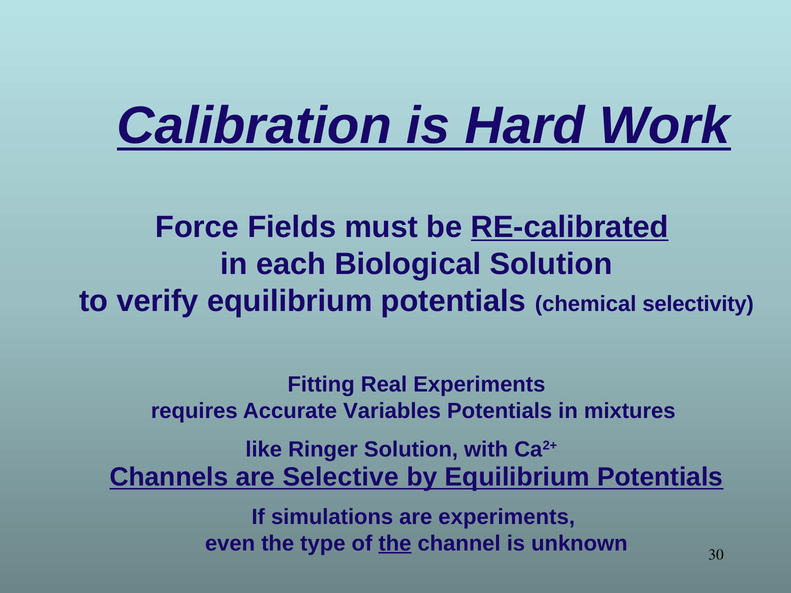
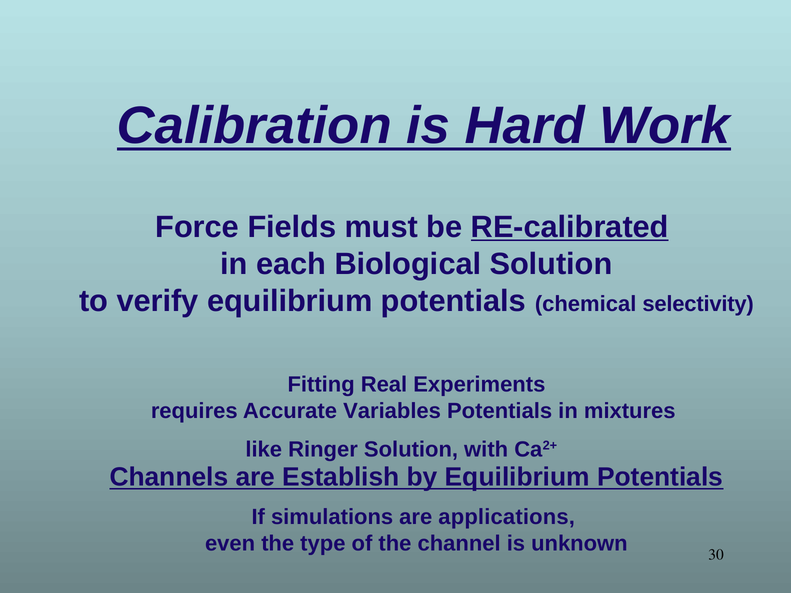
Selective: Selective -> Establish (341, 477)
are experiments: experiments -> applications (507, 517)
the underline: present -> none (395, 543)
